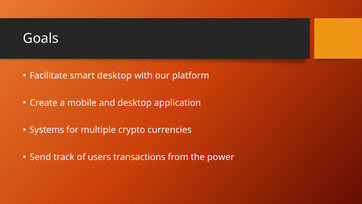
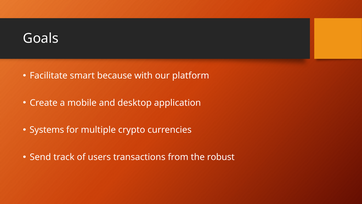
smart desktop: desktop -> because (115, 76)
power: power -> robust (221, 157)
